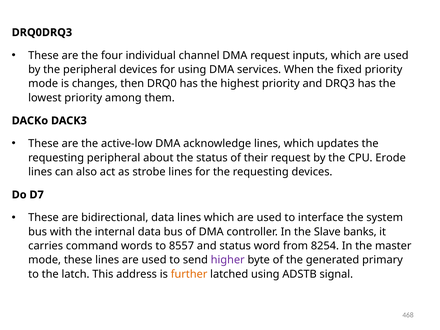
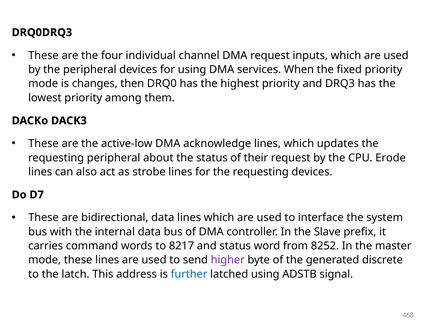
banks: banks -> prefix (360, 232)
8557: 8557 -> 8217 (182, 246)
8254: 8254 -> 8252 (325, 246)
primary: primary -> discrete (382, 260)
further colour: orange -> blue (189, 274)
